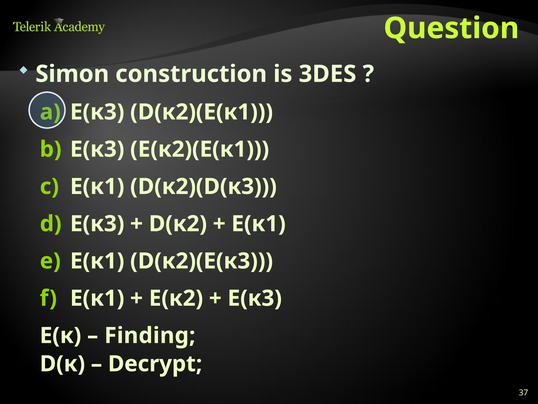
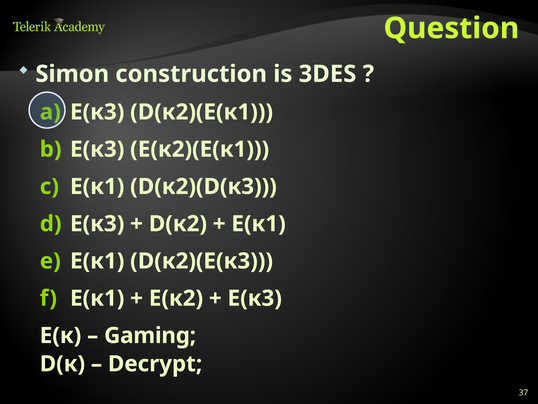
Finding: Finding -> Gaming (150, 335)
